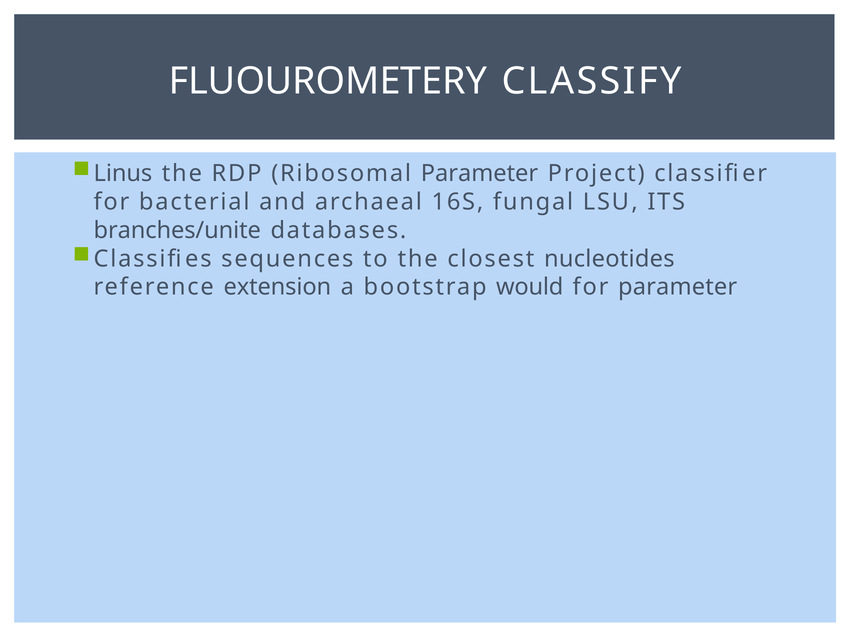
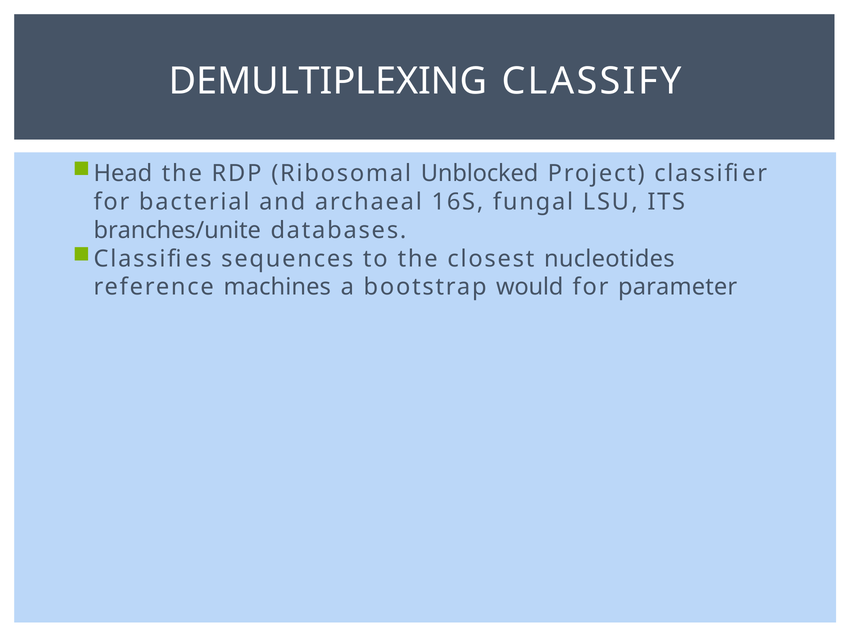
FLUOUROMETERY: FLUOUROMETERY -> DEMULTIPLEXING (328, 81)
Linus: Linus -> Head (123, 173)
Ribosomal Parameter: Parameter -> Unblocked (480, 173)
extension: extension -> machines (277, 287)
